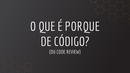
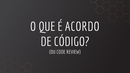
PORQUE: PORQUE -> ACORDO (82, 27)
